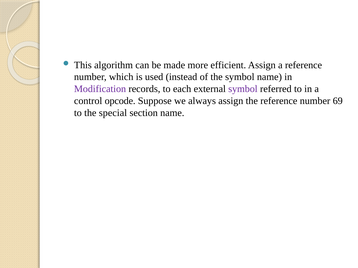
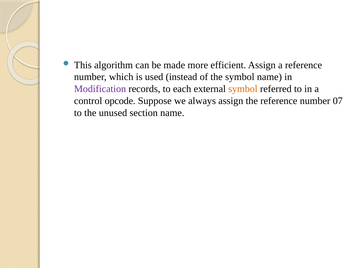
symbol colour: purple -> orange (243, 89)
69: 69 -> 07 (338, 101)
special: special -> unused (113, 113)
